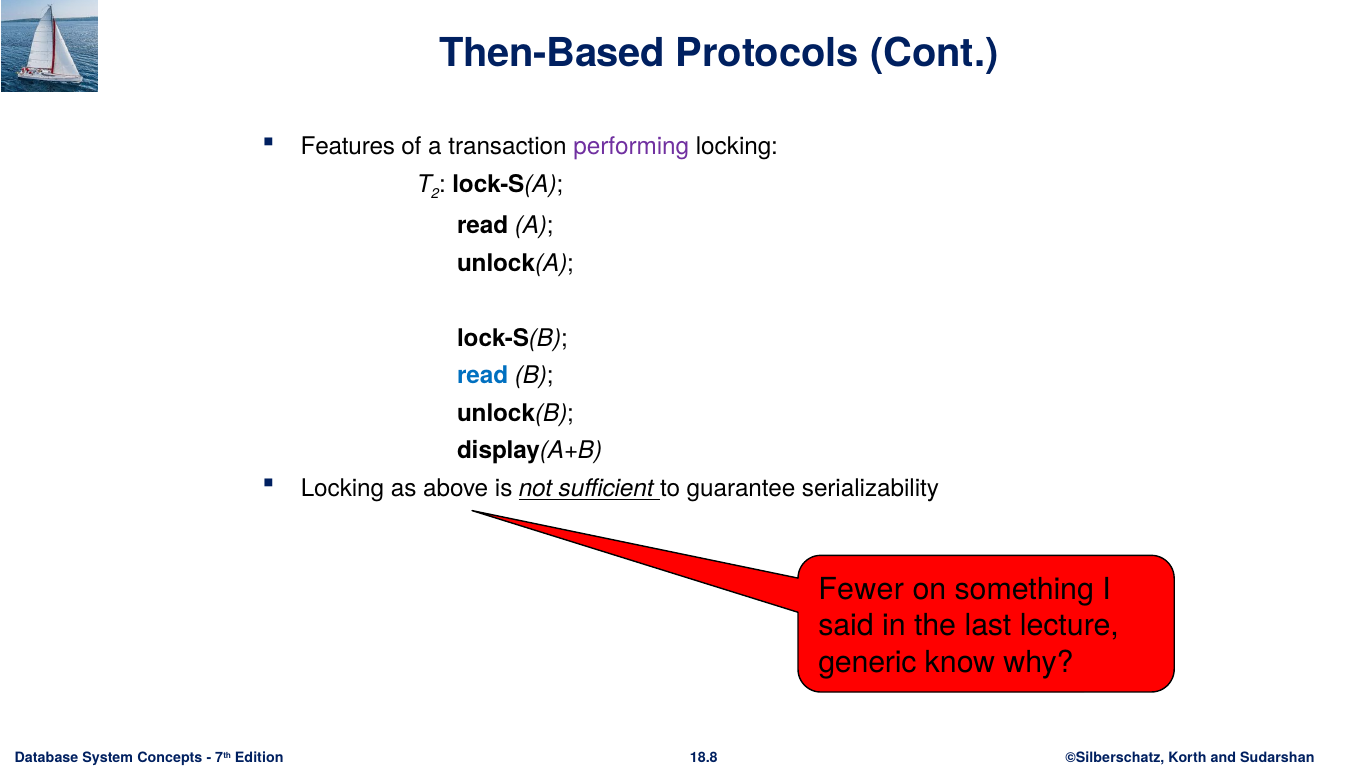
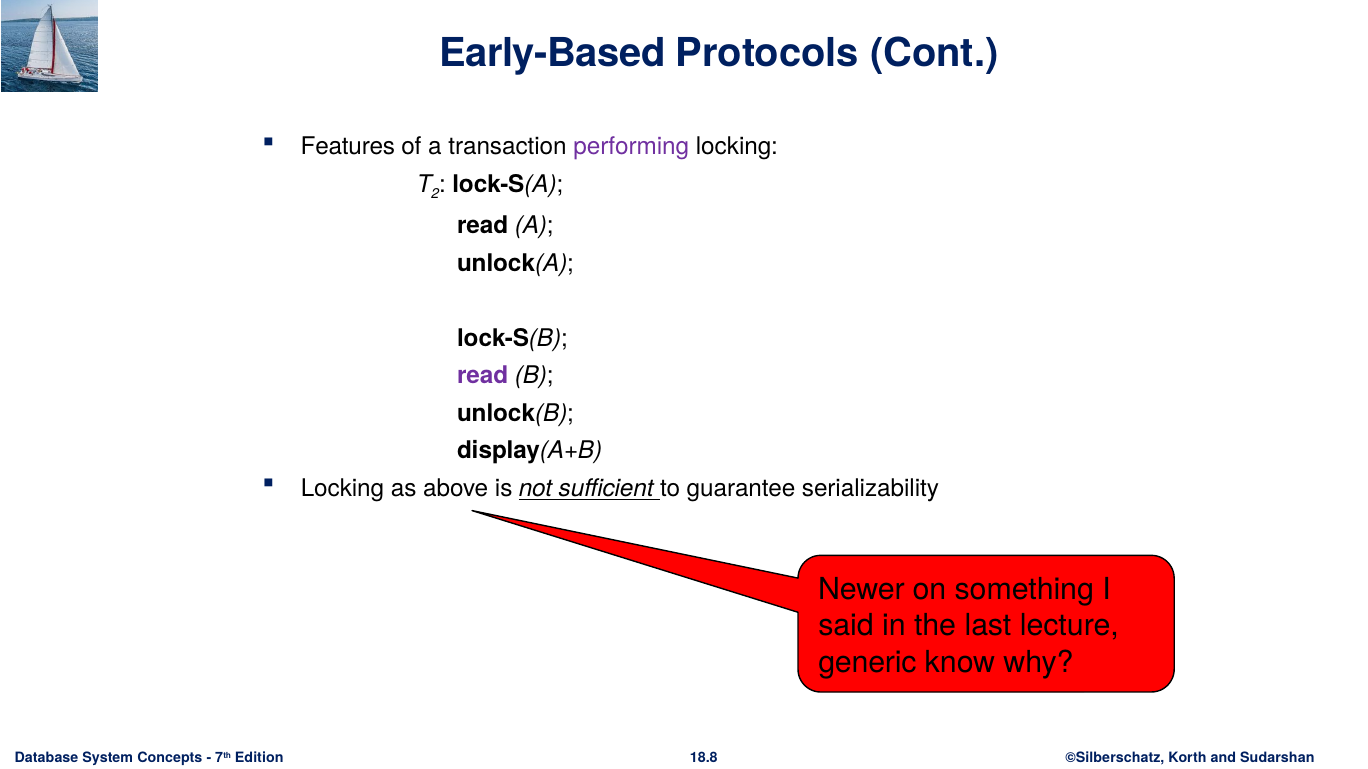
Then-Based: Then-Based -> Early-Based (552, 54)
read colour: blue -> purple (483, 376)
Fewer: Fewer -> Newer (861, 590)
